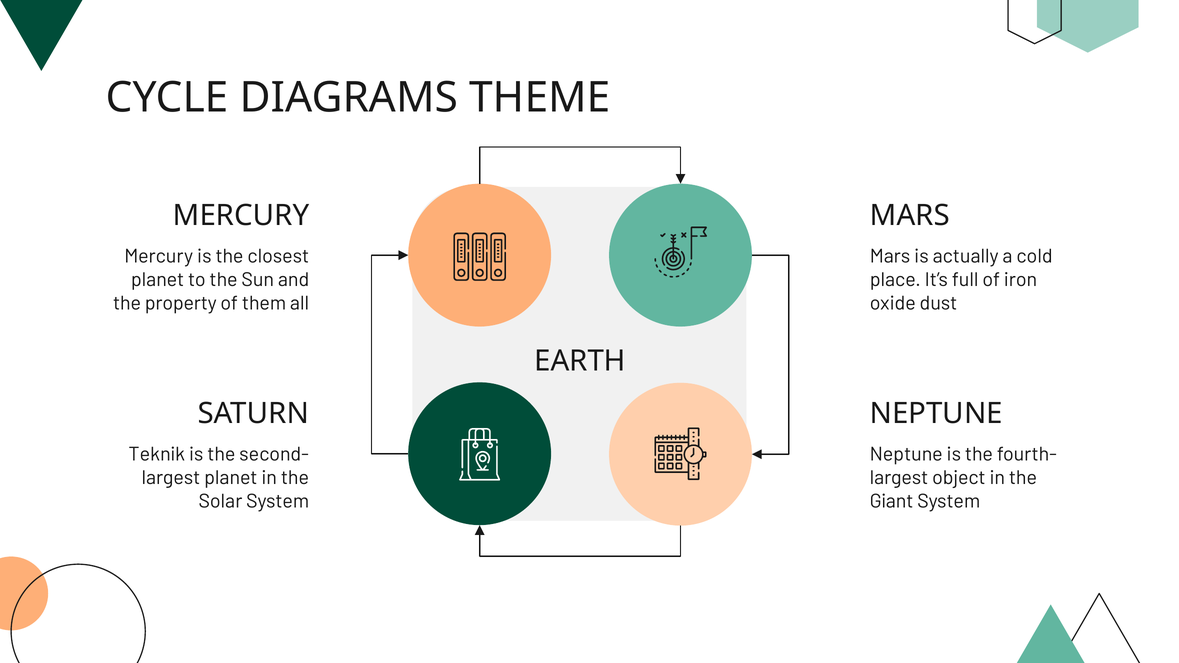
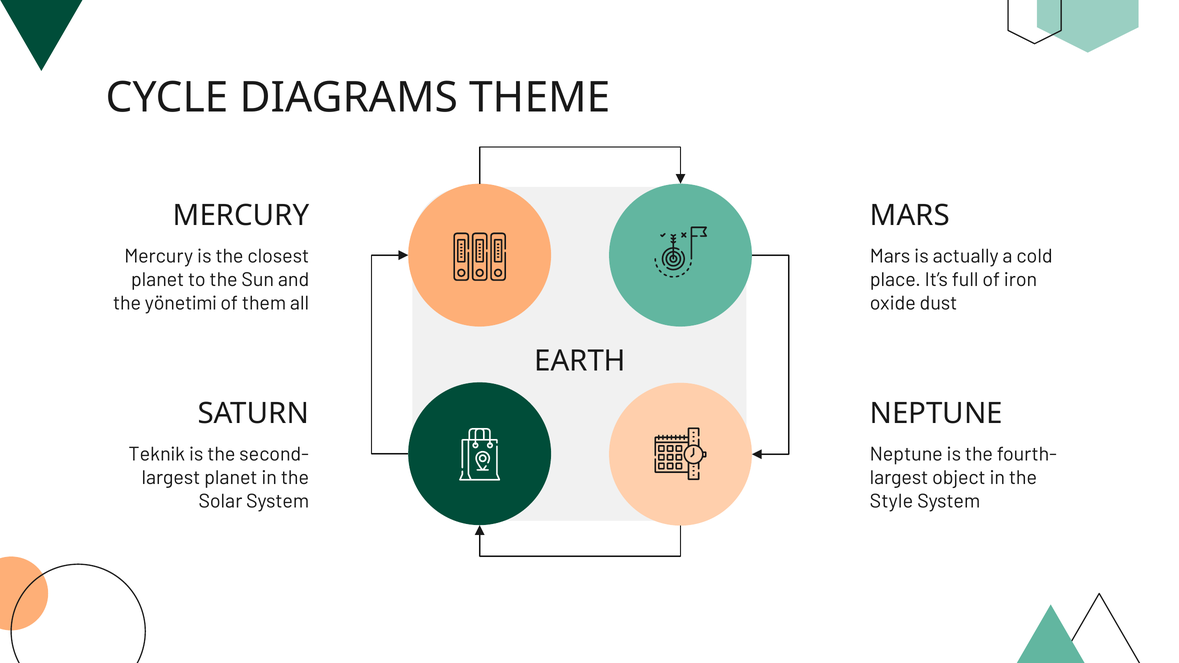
property: property -> yönetimi (181, 304)
Giant: Giant -> Style (891, 501)
